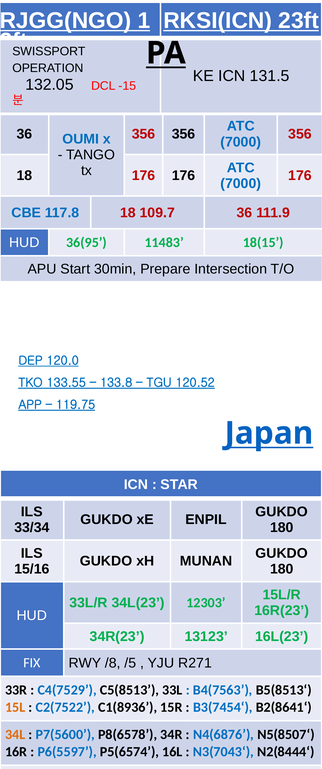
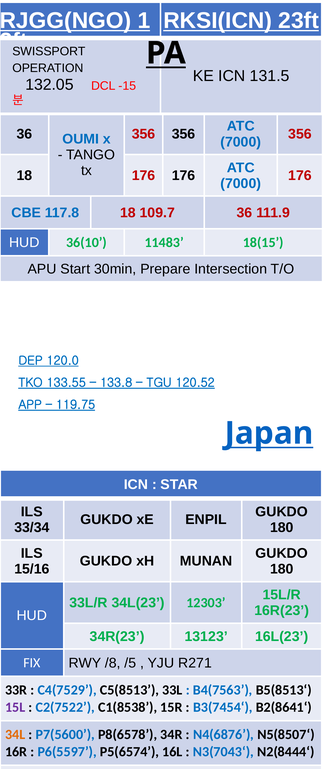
36(95: 36(95 -> 36(10 (86, 243)
15L colour: orange -> purple (15, 709)
C1(8936: C1(8936 -> C1(8538 (128, 709)
